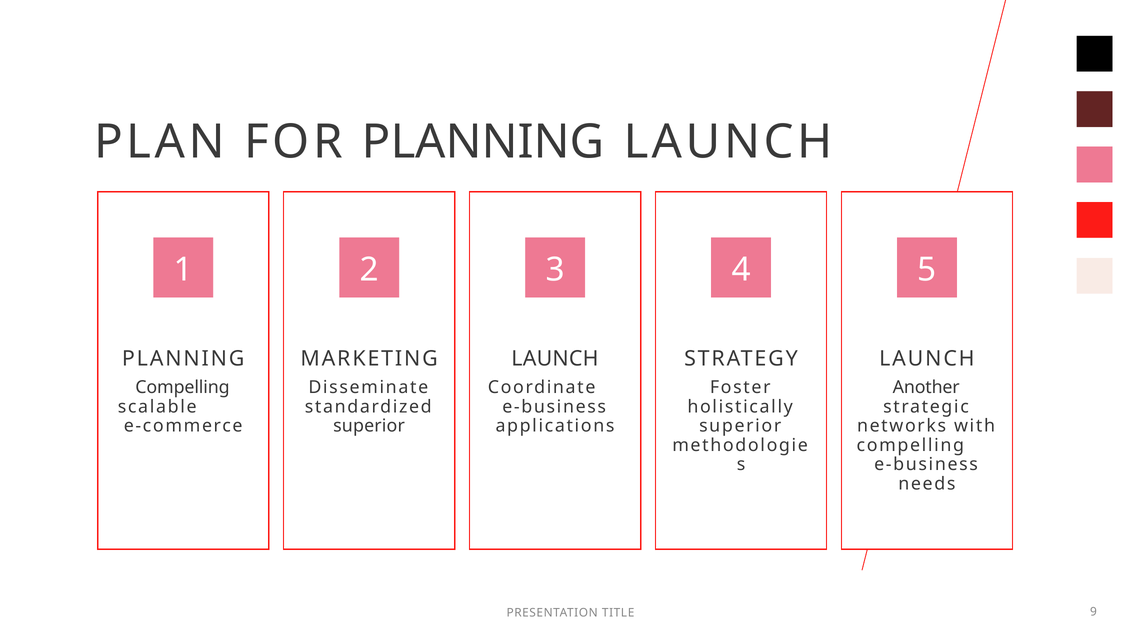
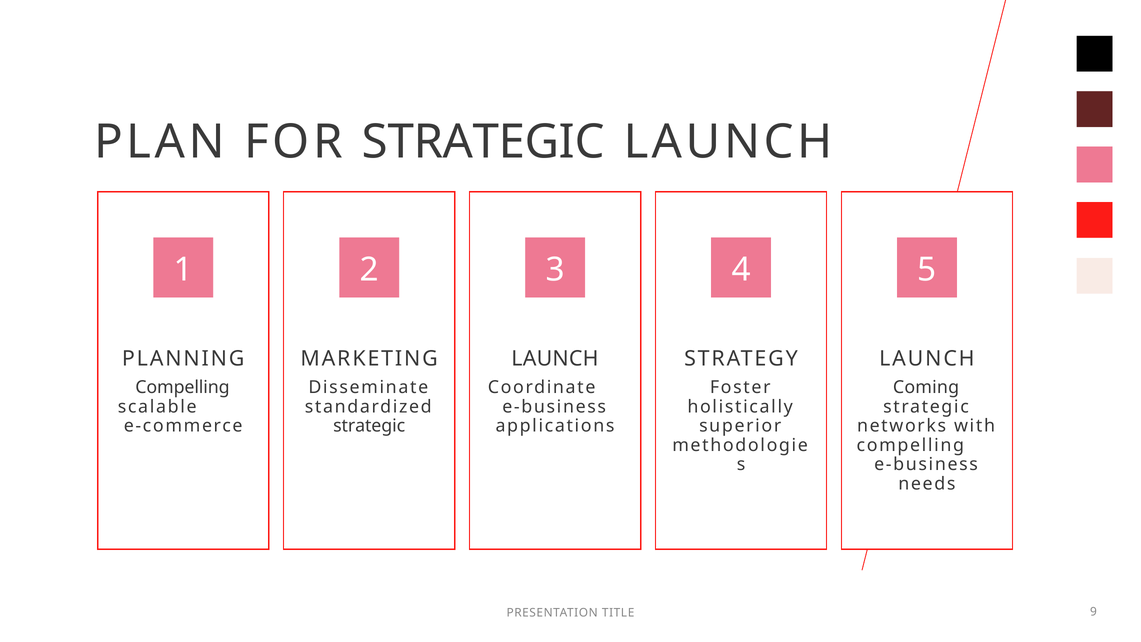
FOR PLANNING: PLANNING -> STRATEGIC (483, 142)
Another: Another -> Coming (926, 387)
superior: superior -> strategic (369, 426)
